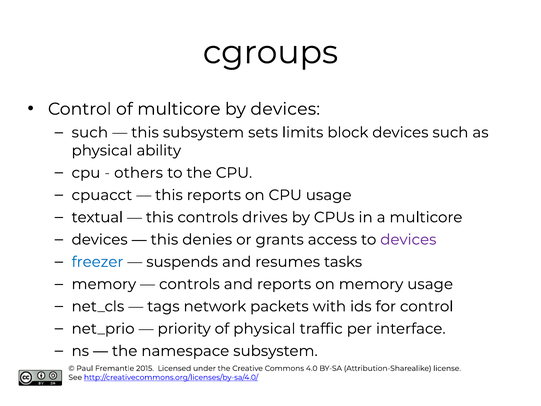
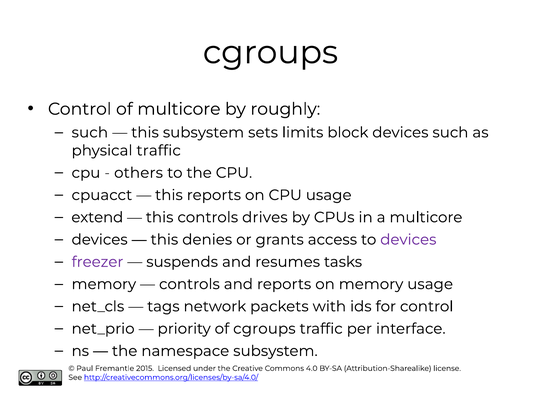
by devices: devices -> roughly (285, 109)
physical ability: ability -> traffic (159, 150)
textual: textual -> extend (97, 217)
freezer colour: blue -> purple (97, 262)
of physical: physical -> cgroups (264, 328)
